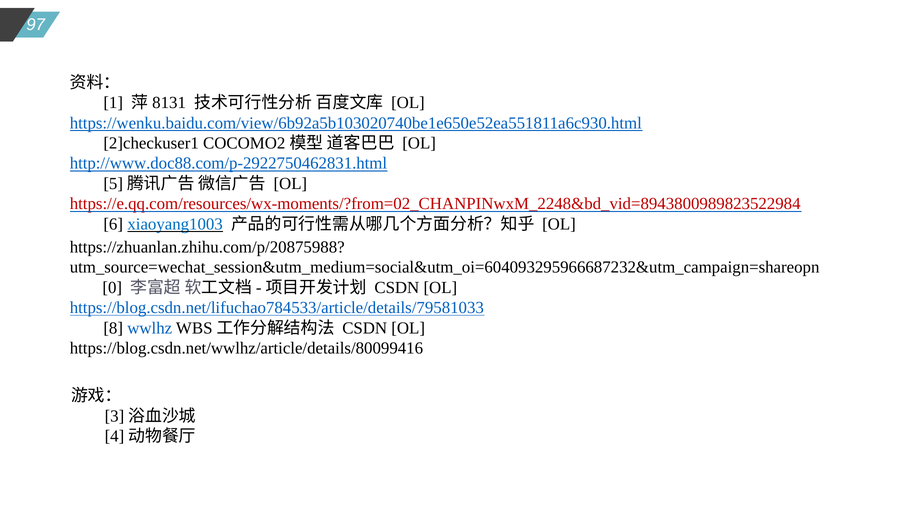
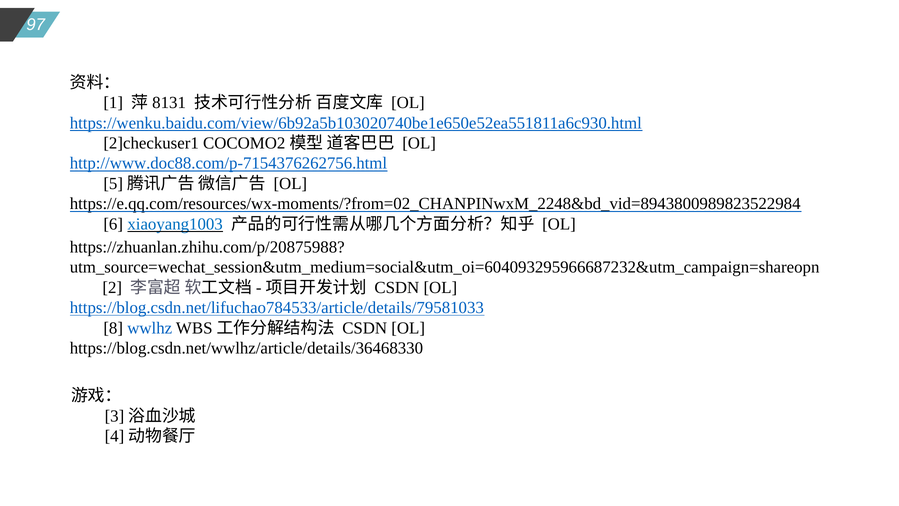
http://www.doc88.com/p-2922750462831.html: http://www.doc88.com/p-2922750462831.html -> http://www.doc88.com/p-7154376262756.html (228, 163)
https://e.qq.com/resources/wx-moments/?from=02_CHANPINwxM_2248&bd_vid=8943800989823522984 colour: red -> black (435, 204)
0: 0 -> 2 (112, 287)
https://blog.csdn.net/wwlhz/article/details/80099416: https://blog.csdn.net/wwlhz/article/details/80099416 -> https://blog.csdn.net/wwlhz/article/details/36468330 (246, 348)
